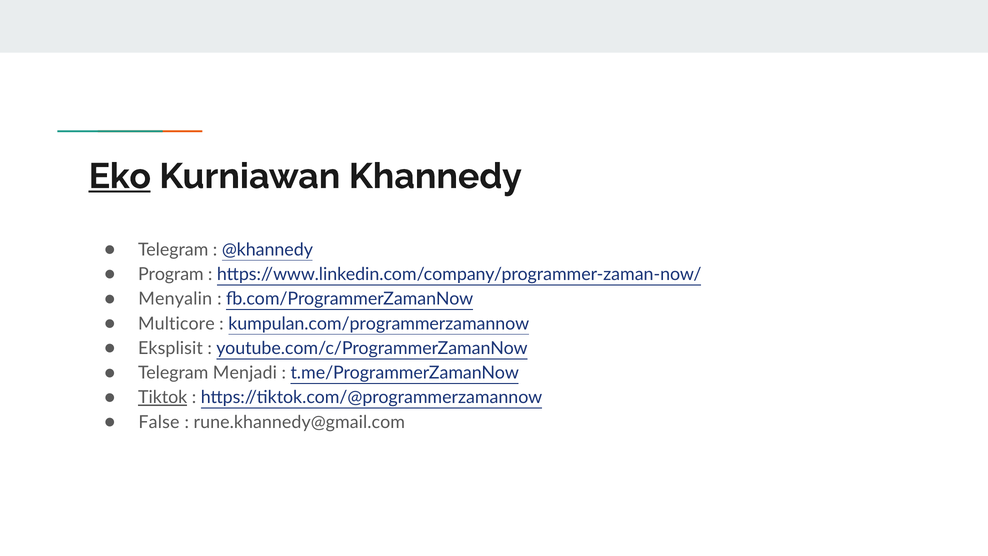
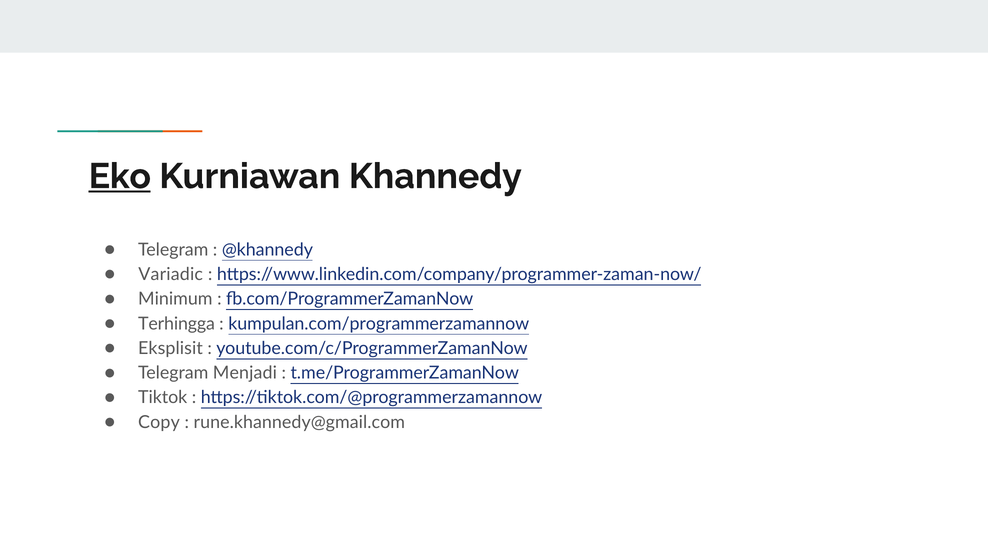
Program: Program -> Variadic (171, 274)
Menyalin: Menyalin -> Minimum (175, 299)
Multicore: Multicore -> Terhingga (177, 324)
Tiktok underline: present -> none (163, 397)
False: False -> Copy (159, 422)
